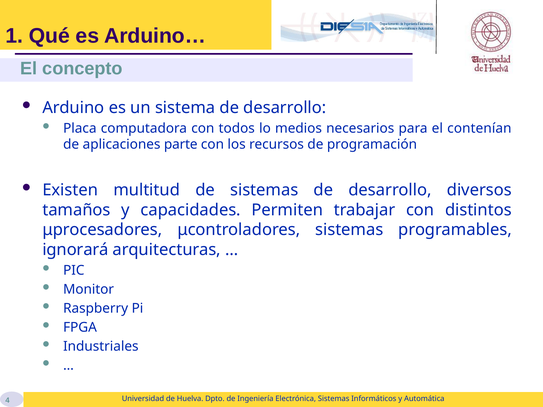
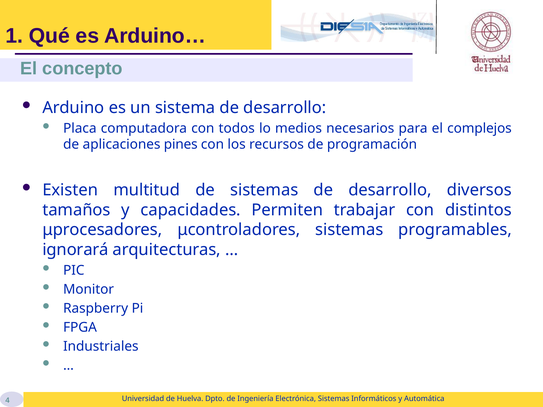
contenían: contenían -> complejos (479, 128)
parte: parte -> pines (181, 145)
